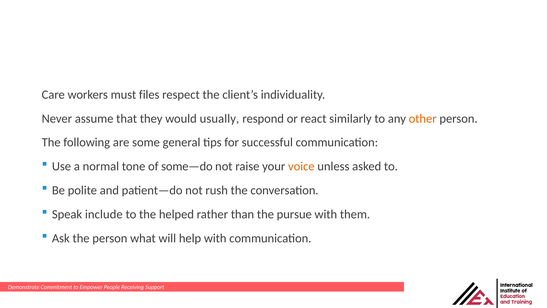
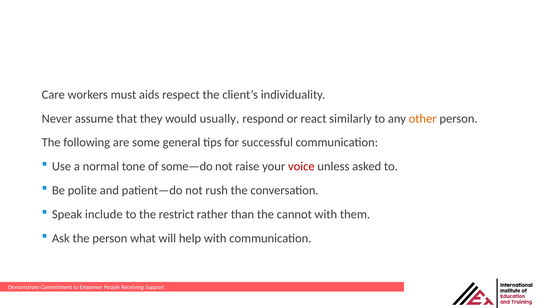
files: files -> aids (149, 94)
voice colour: orange -> red (301, 166)
helped: helped -> restrict (176, 214)
pursue: pursue -> cannot (294, 214)
